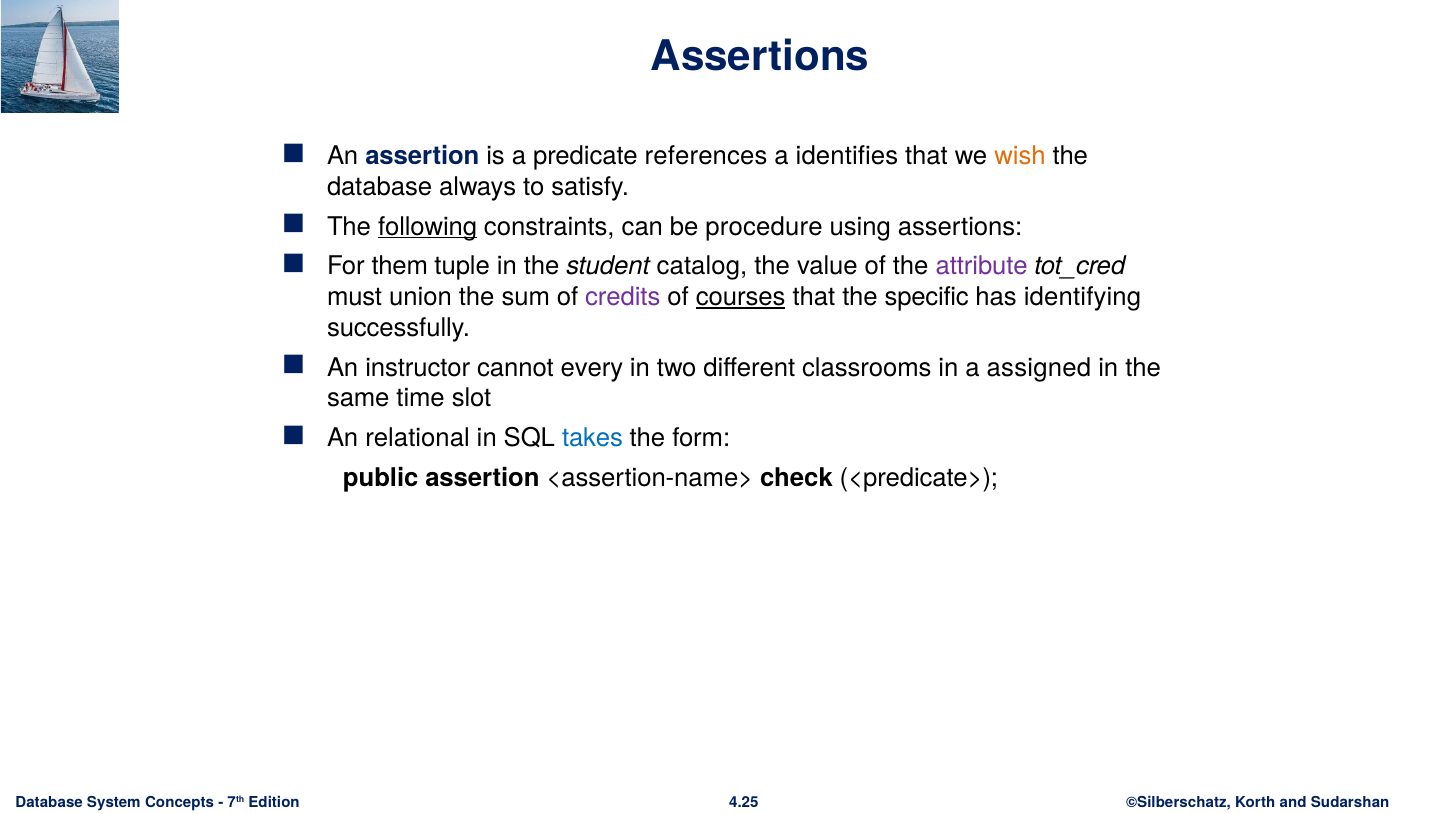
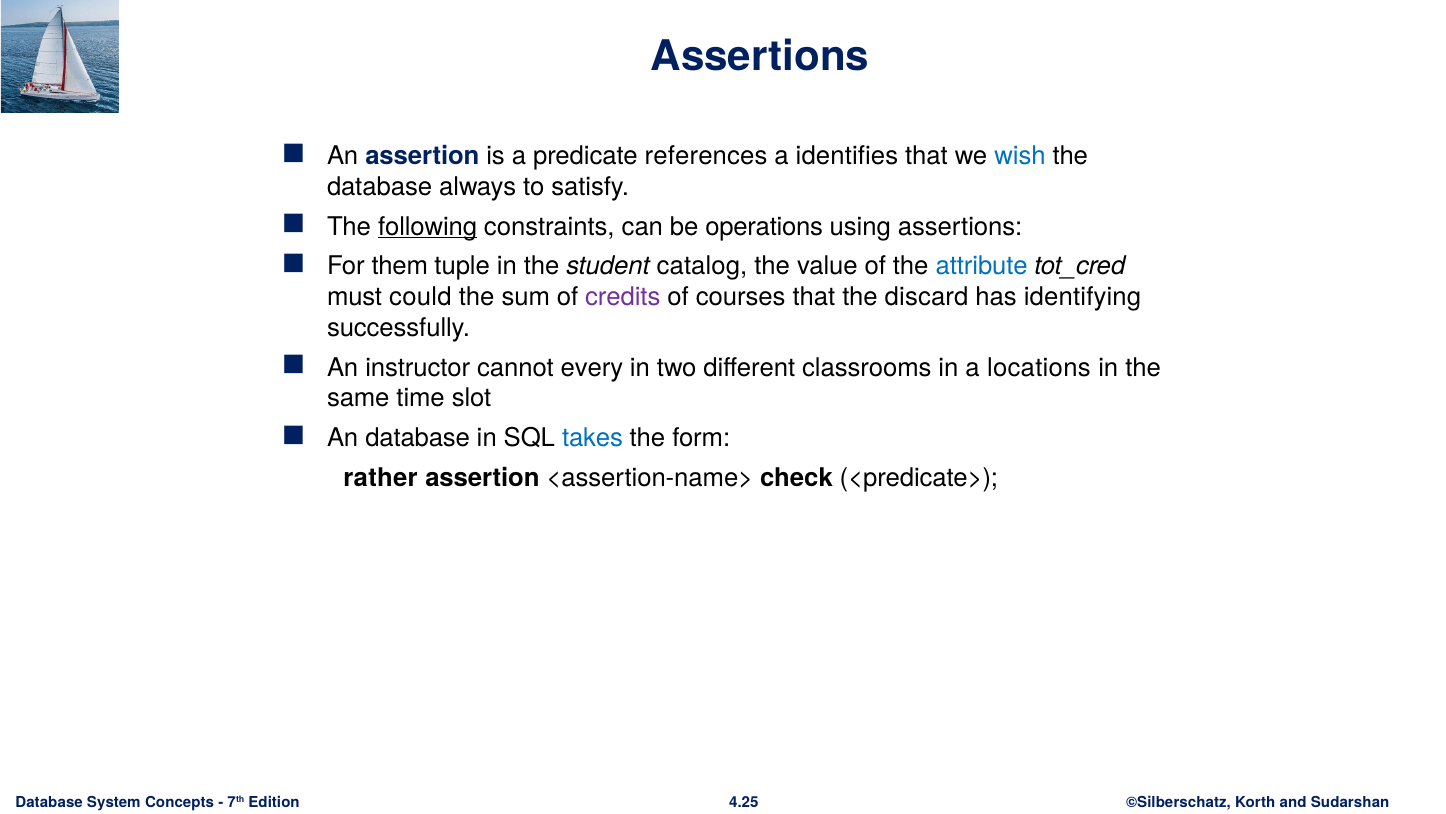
wish colour: orange -> blue (1020, 156)
procedure: procedure -> operations (764, 226)
attribute colour: purple -> blue (982, 266)
union: union -> could (420, 297)
courses underline: present -> none (741, 297)
specific: specific -> discard (927, 297)
assigned: assigned -> locations (1039, 367)
An relational: relational -> database (418, 438)
public: public -> rather (381, 477)
